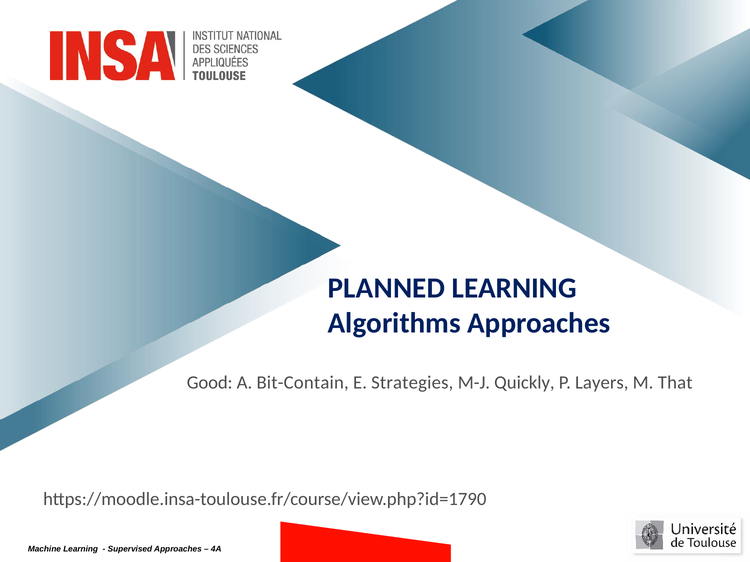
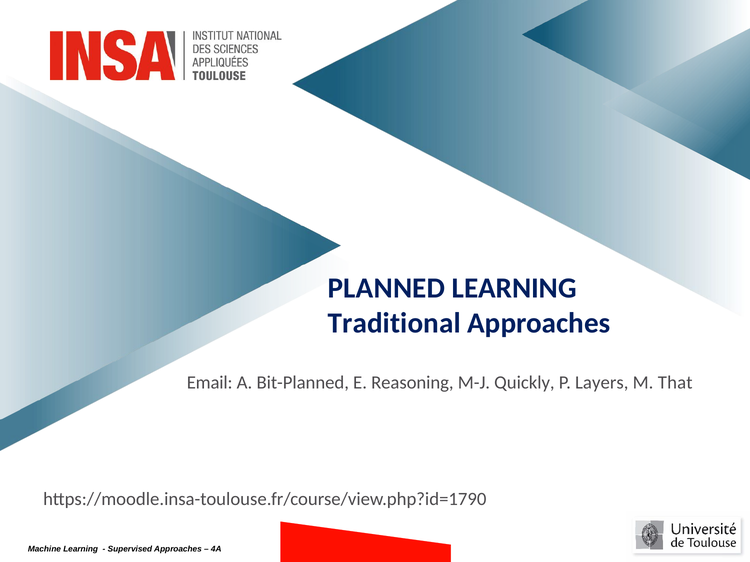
Algorithms: Algorithms -> Traditional (394, 323)
Good: Good -> Email (210, 383)
Bit-Contain: Bit-Contain -> Bit-Planned (303, 383)
Strategies: Strategies -> Reasoning (412, 383)
